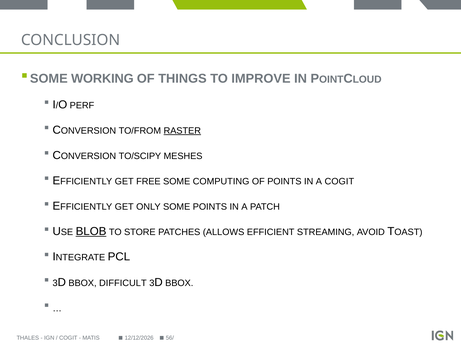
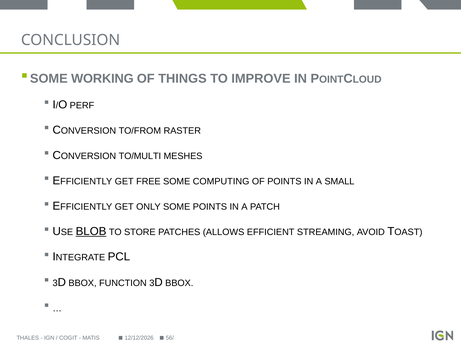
RASTER underline: present -> none (182, 131)
TO/SCIPY: TO/SCIPY -> TO/MULTI (140, 156)
A COGIT: COGIT -> SMALL (339, 181)
DIFFICULT: DIFFICULT -> FUNCTION (123, 283)
